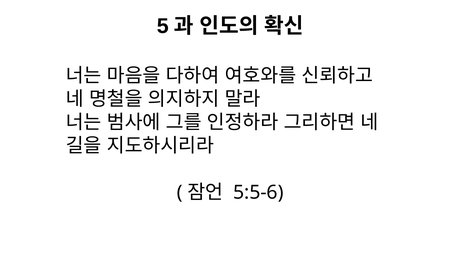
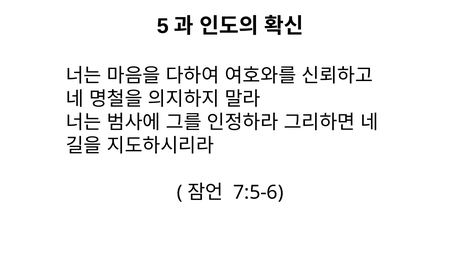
5:5-6: 5:5-6 -> 7:5-6 (258, 192)
